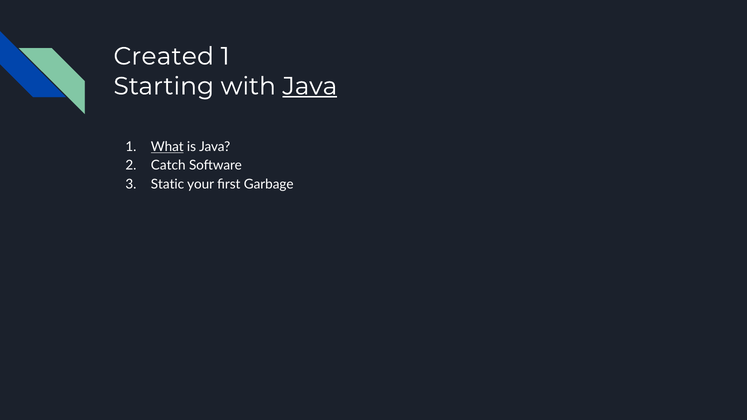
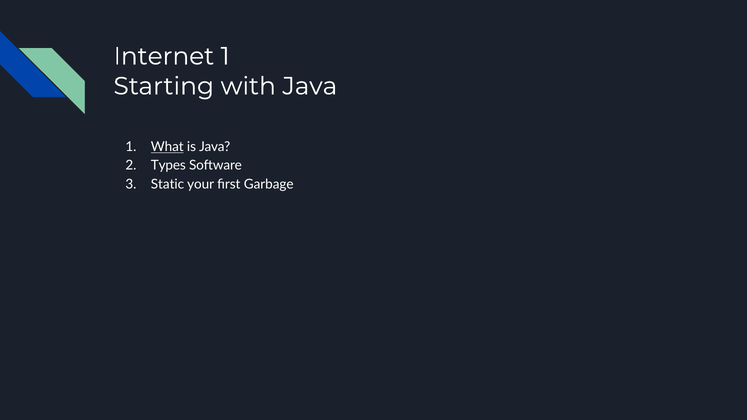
Created: Created -> Internet (164, 56)
Java underline: present -> none (310, 86)
Catch: Catch -> Types (168, 166)
